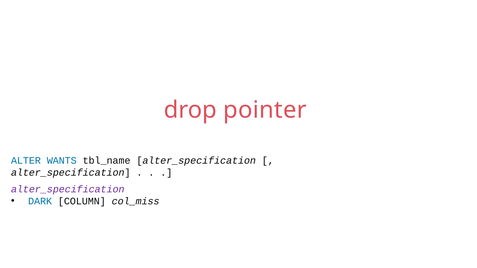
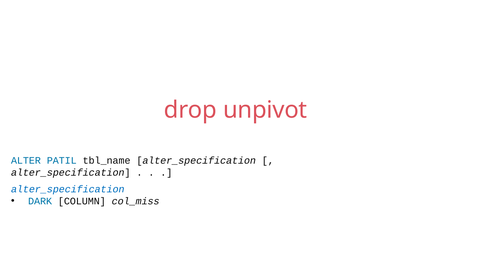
pointer: pointer -> unpivot (265, 110)
WANTS: WANTS -> PATIL (62, 161)
alter_specification colour: purple -> blue (68, 189)
